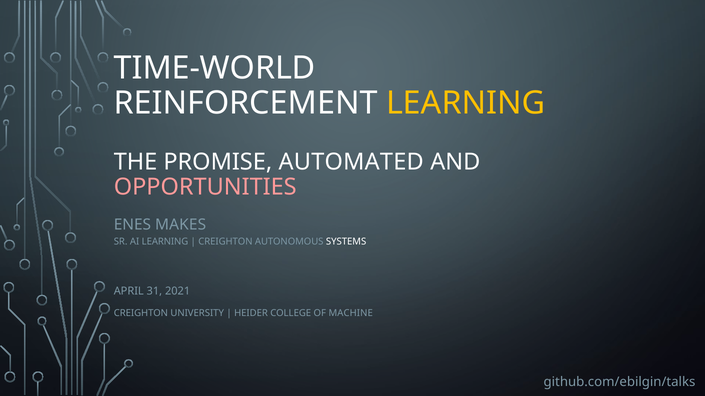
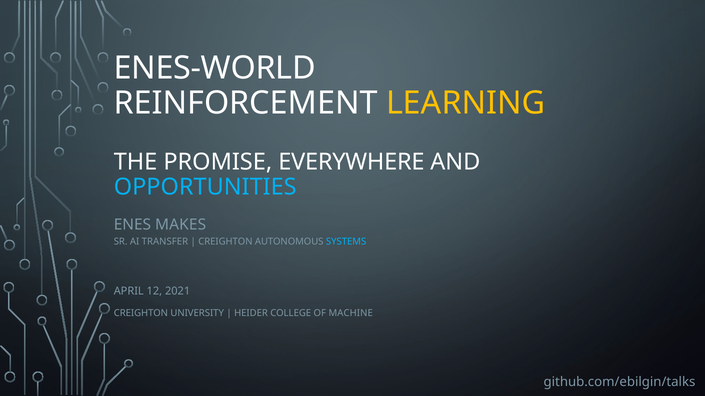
TIME-WORLD: TIME-WORLD -> ENES-WORLD (215, 68)
AUTOMATED: AUTOMATED -> EVERYWHERE (351, 162)
OPPORTUNITIES colour: pink -> light blue (205, 187)
AI LEARNING: LEARNING -> TRANSFER (165, 242)
SYSTEMS colour: white -> light blue (346, 242)
31: 31 -> 12 (154, 292)
